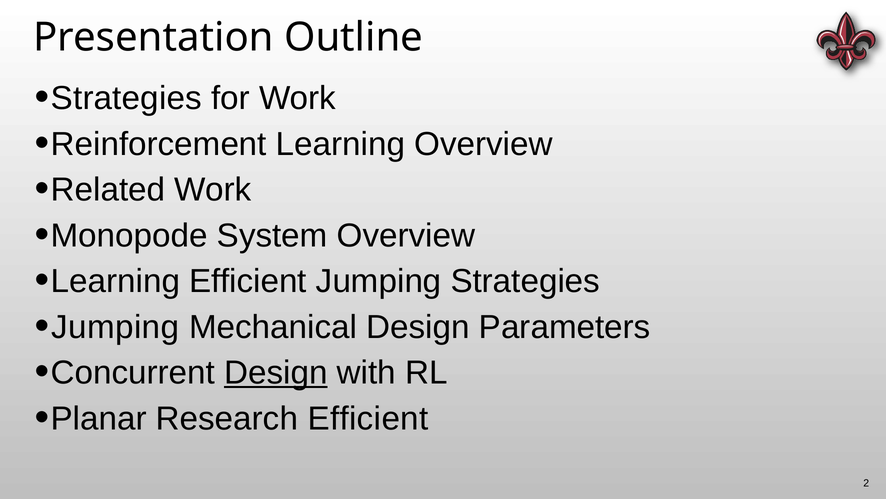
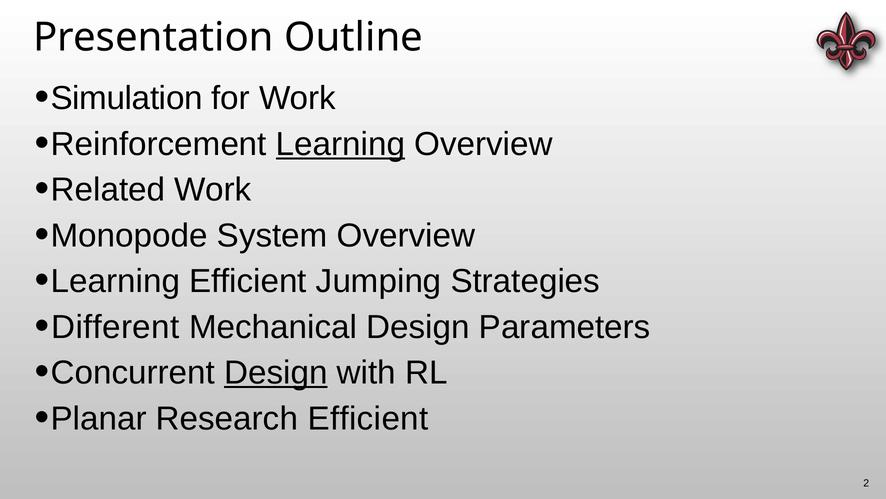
Strategies: Strategies -> Simulation (127, 98)
Learning underline: none -> present (340, 144)
Jumping: Jumping -> Different (115, 327)
